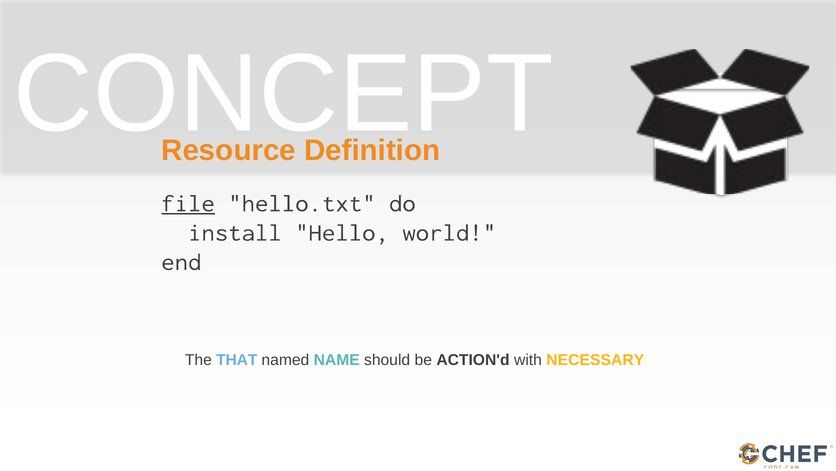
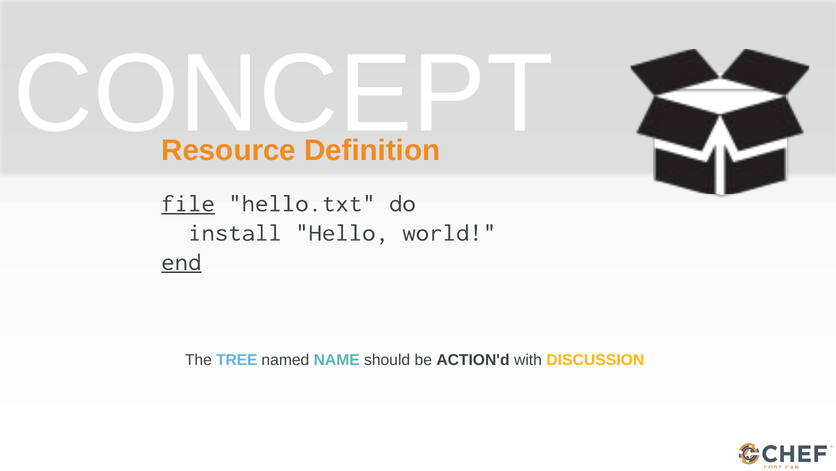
end underline: none -> present (181, 261)
THAT: THAT -> TREE (237, 359)
NECESSARY: NECESSARY -> DISCUSSION (595, 359)
